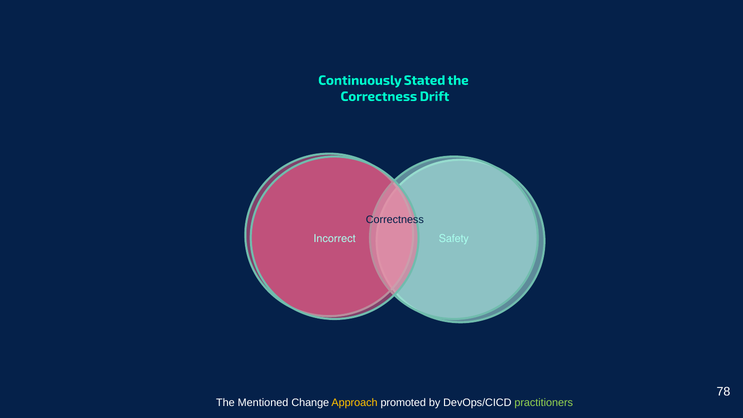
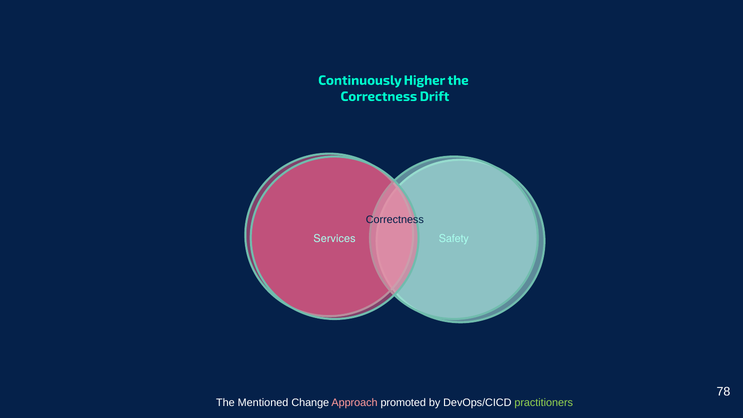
Stated: Stated -> Higher (425, 80)
Incorrect: Incorrect -> Services (335, 238)
Approach colour: yellow -> pink (355, 403)
